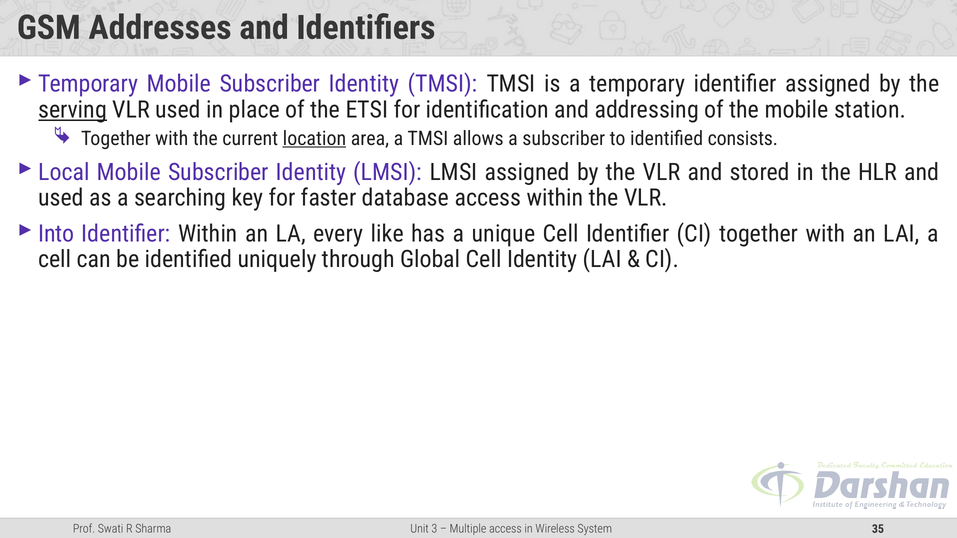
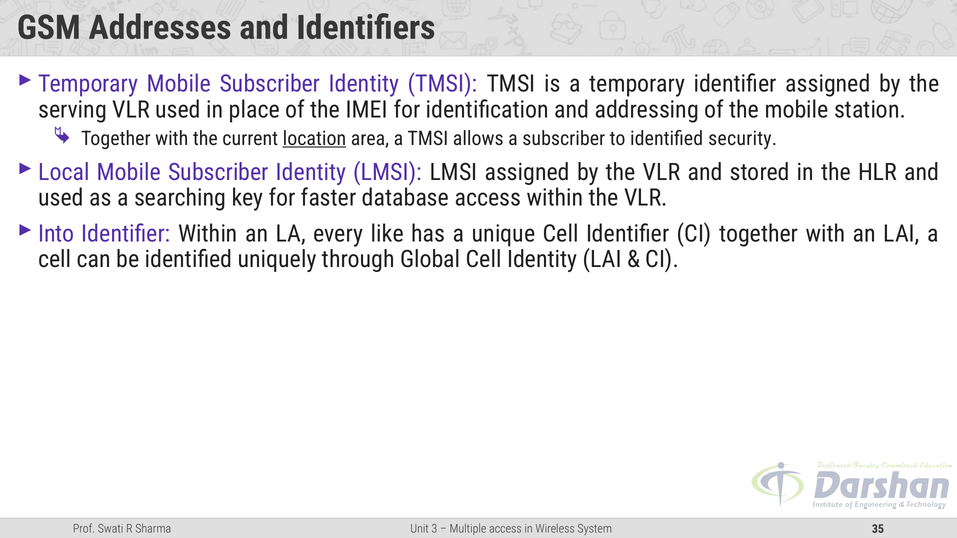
serving underline: present -> none (73, 110)
ETSI: ETSI -> IMEI (367, 110)
consists: consists -> security (743, 139)
